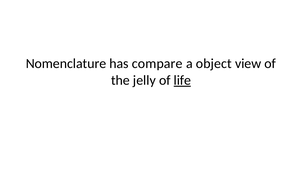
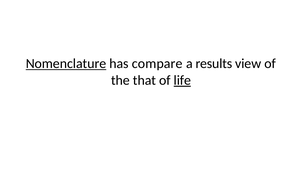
Nomenclature underline: none -> present (66, 64)
object: object -> results (214, 64)
jelly: jelly -> that (144, 80)
